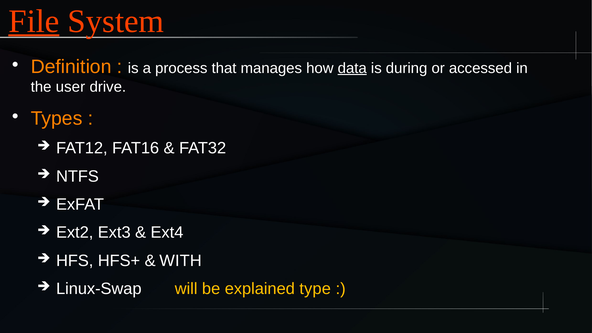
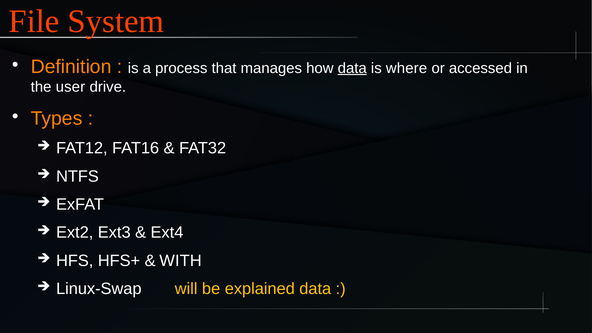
File underline: present -> none (34, 21)
during: during -> where (407, 68)
explained type: type -> data (315, 289)
